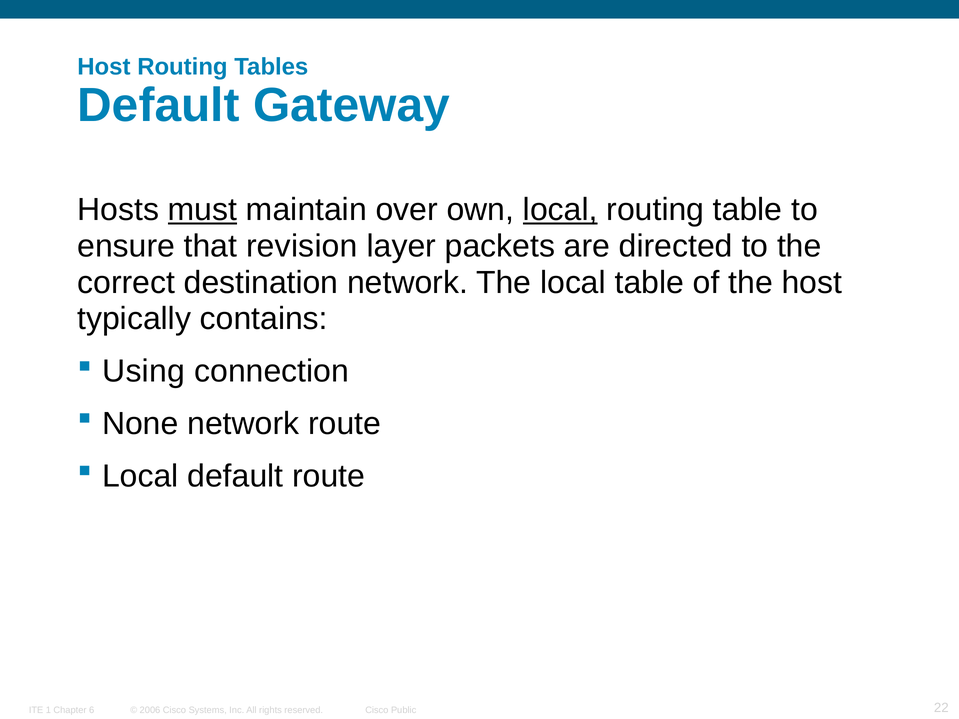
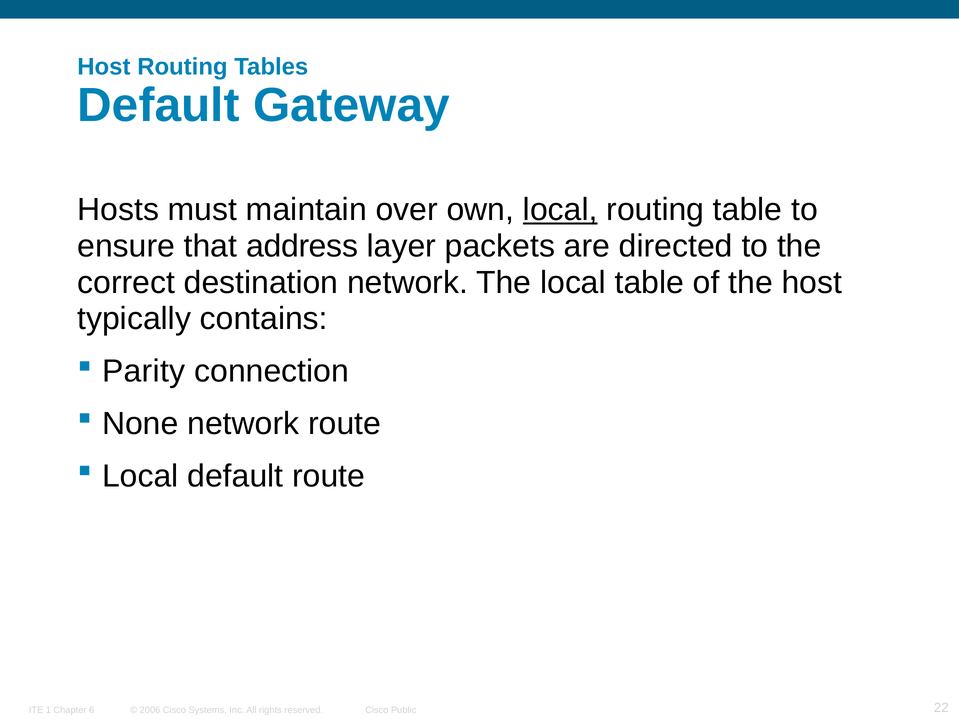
must underline: present -> none (202, 210)
revision: revision -> address (302, 246)
Using: Using -> Parity (144, 371)
